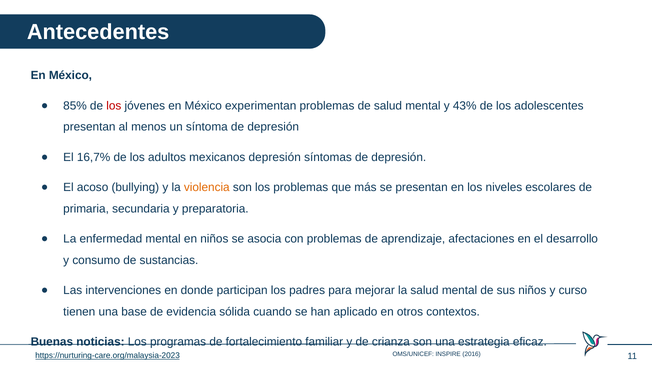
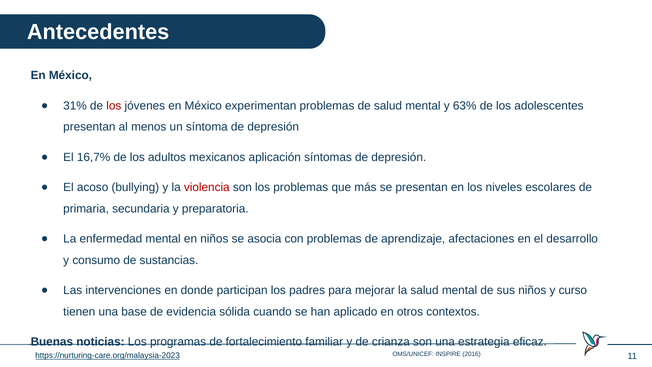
85%: 85% -> 31% (75, 106)
43%: 43% -> 63% (465, 106)
mexicanos depresión: depresión -> aplicación (275, 157)
violencia colour: orange -> red (207, 187)
